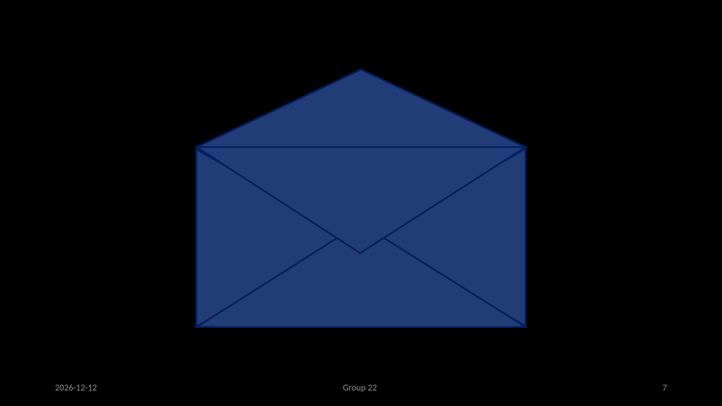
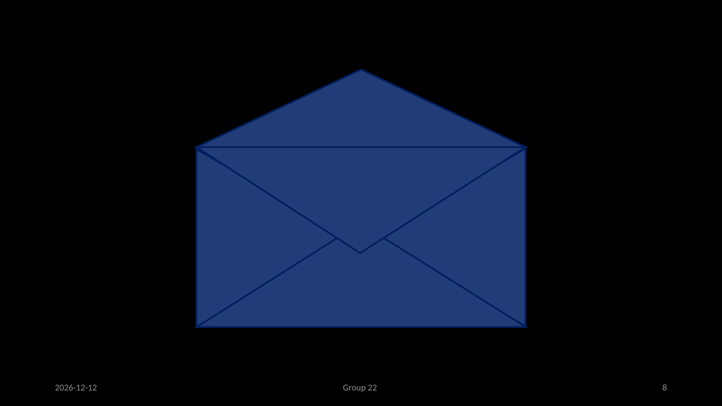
7: 7 -> 8 (665, 388)
